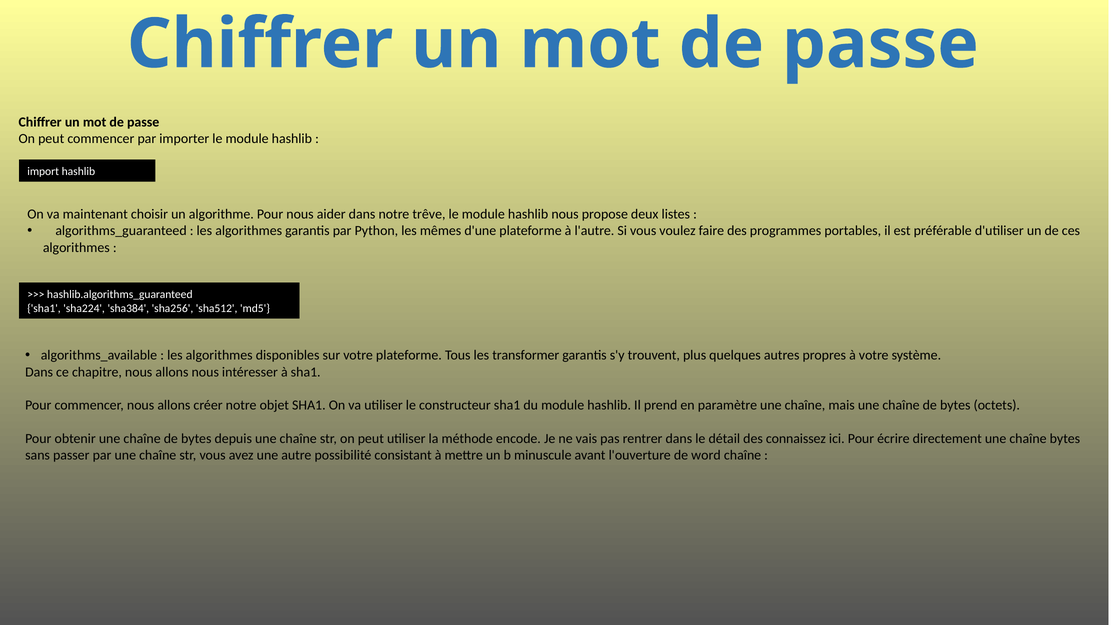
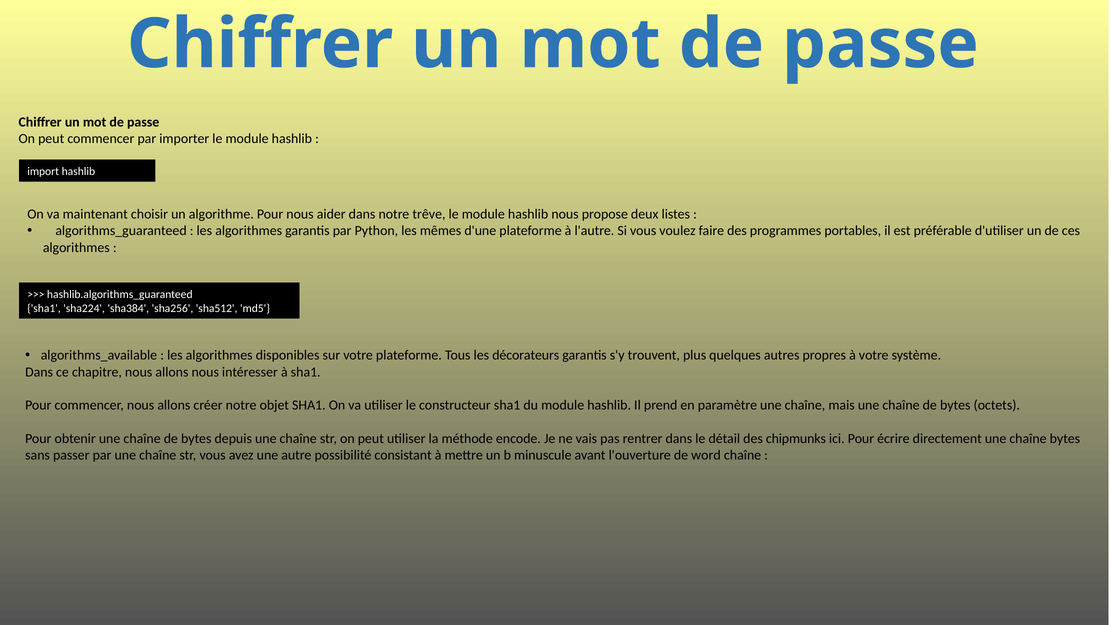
transformer: transformer -> décorateurs (526, 355)
connaissez: connaissez -> chipmunks (796, 439)
